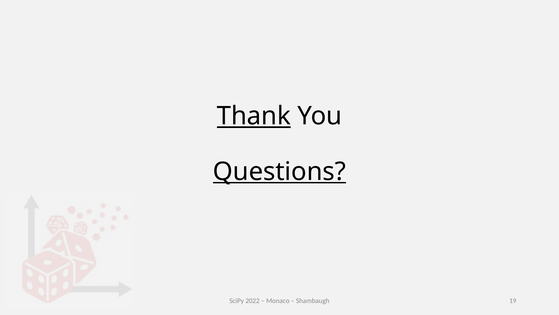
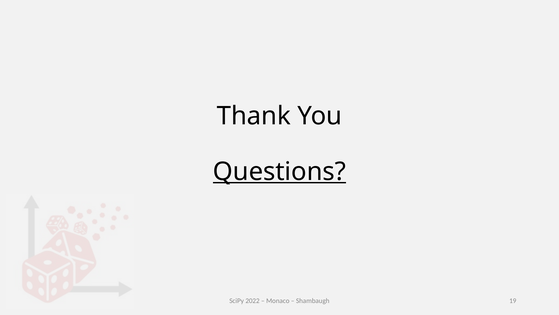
Thank underline: present -> none (254, 116)
